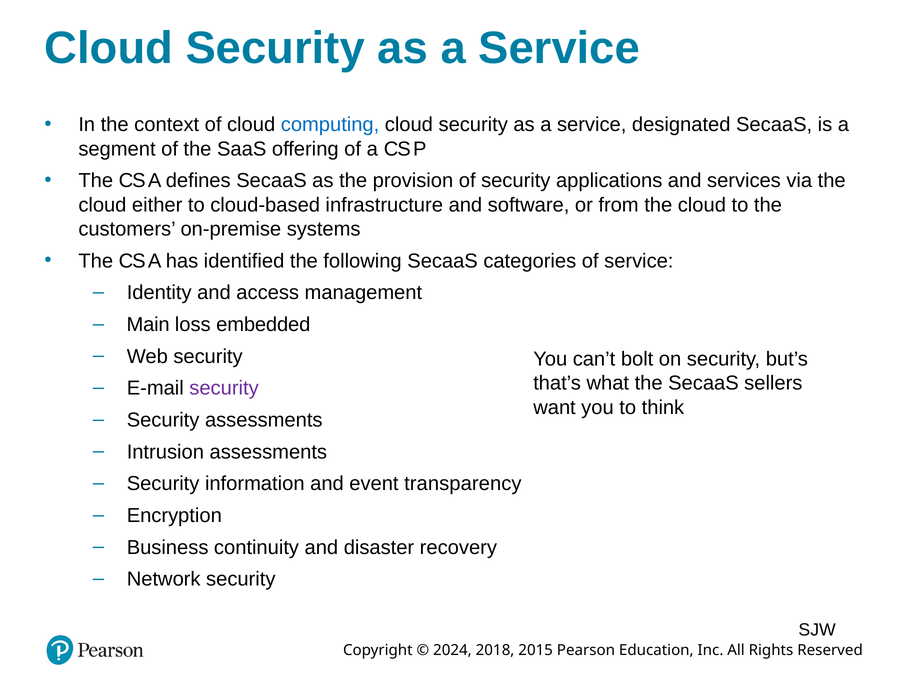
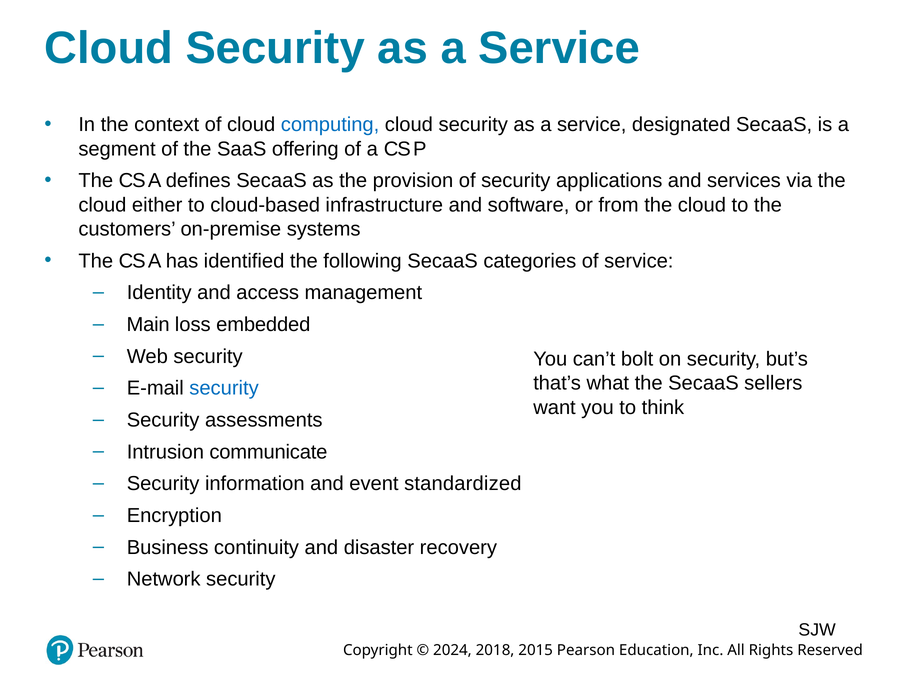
security colour: purple -> blue (224, 388)
Intrusion assessments: assessments -> communicate (268, 452)
transparency: transparency -> standardized (463, 484)
